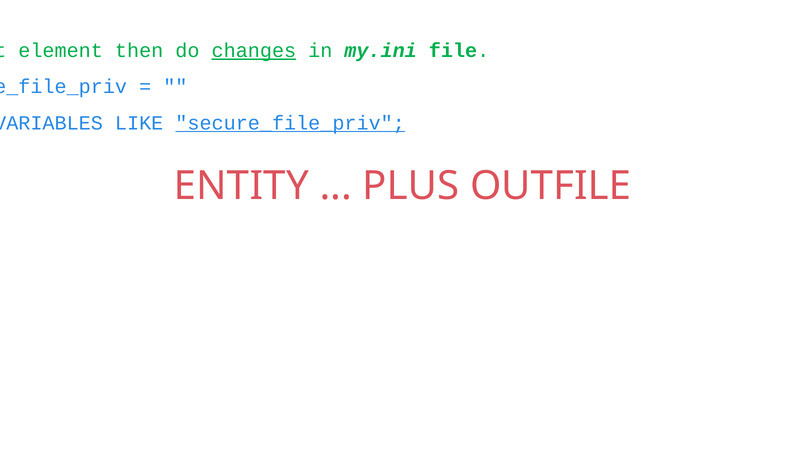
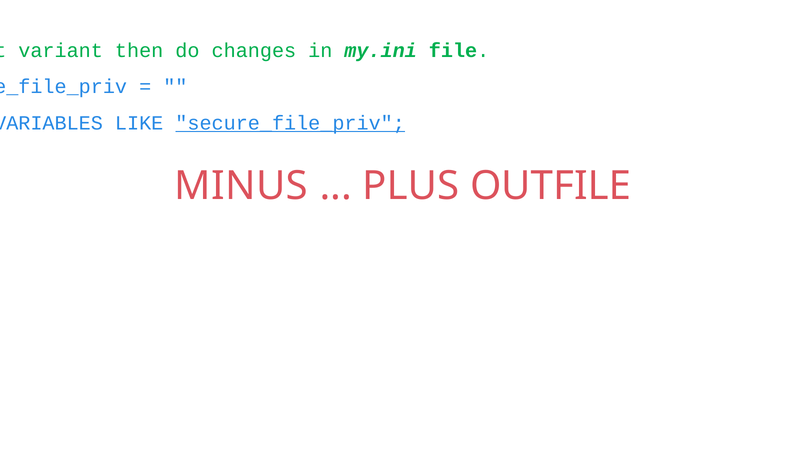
element: element -> variant (61, 50)
changes underline: present -> none (254, 50)
ENTITY: ENTITY -> MINUS (241, 186)
